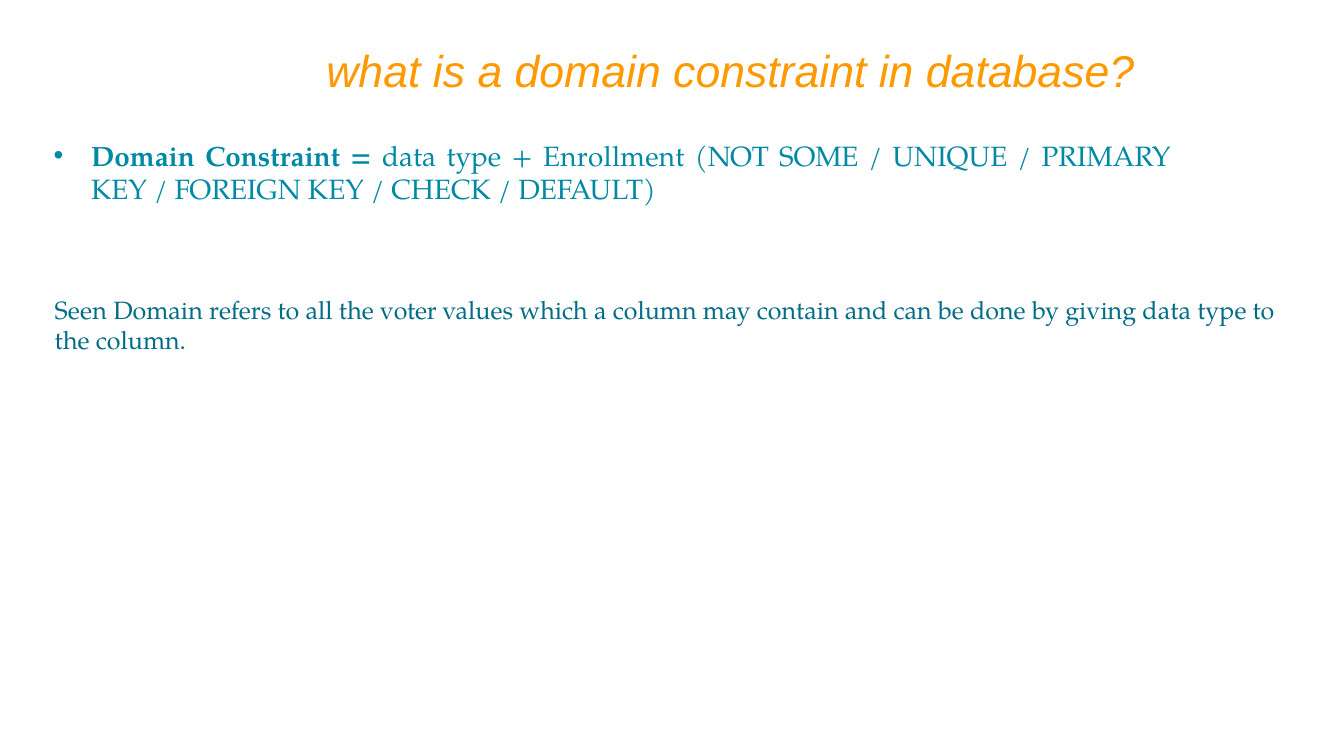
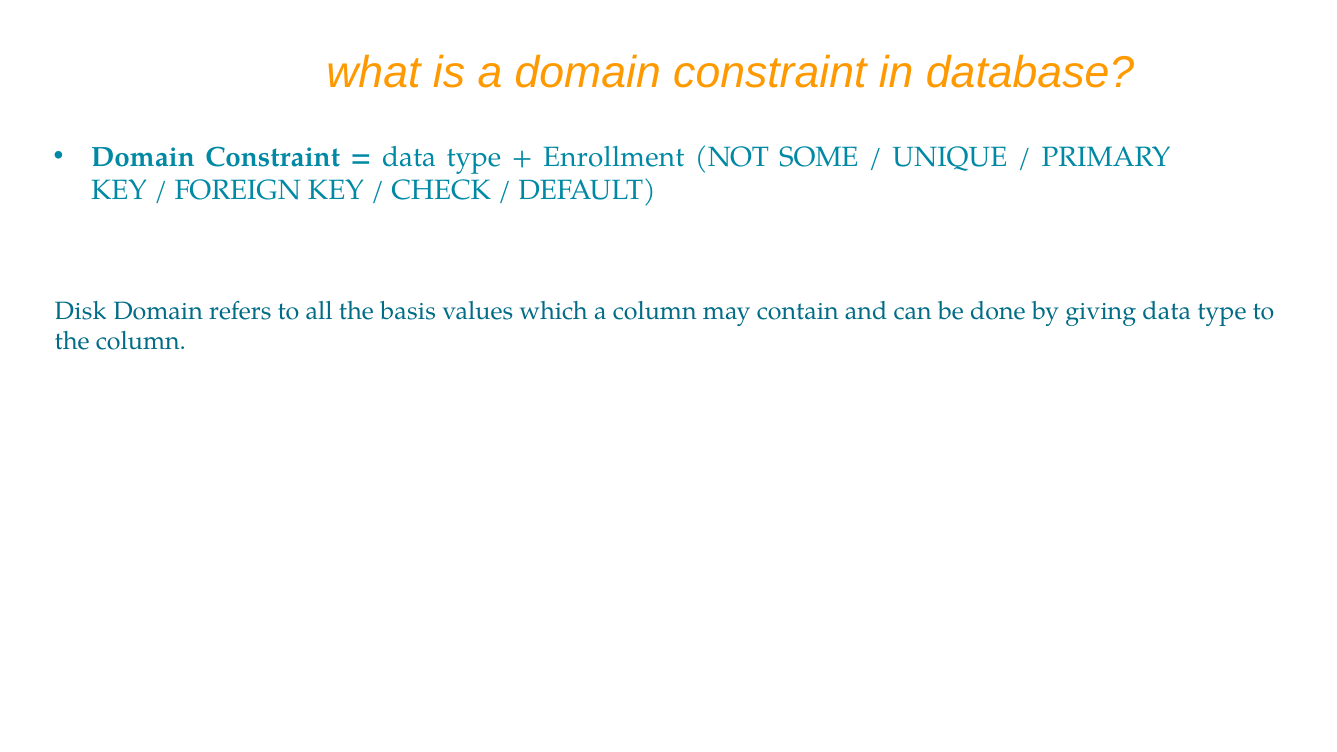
Seen: Seen -> Disk (81, 312)
voter: voter -> basis (408, 312)
